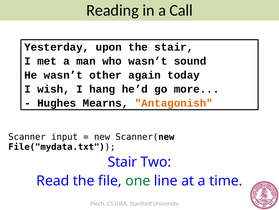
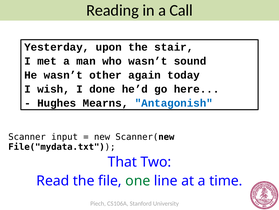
hang: hang -> done (102, 89)
more: more -> here (197, 89)
Antagonish colour: orange -> blue (174, 103)
Stair: Stair -> That (122, 162)
